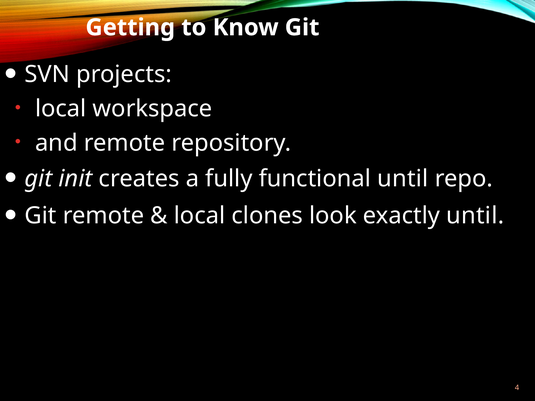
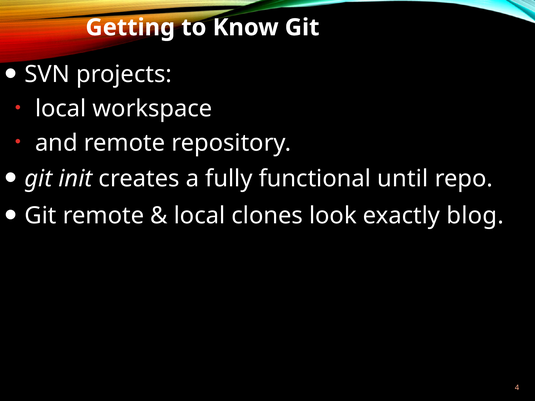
exactly until: until -> blog (475, 216)
